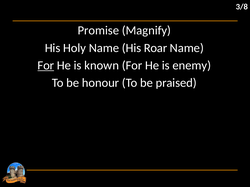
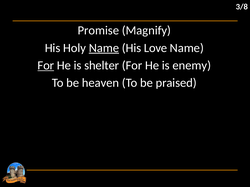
Name underline: none -> present (104, 48)
Roar: Roar -> Love (156, 48)
known: known -> shelter (102, 66)
honour: honour -> heaven (101, 83)
